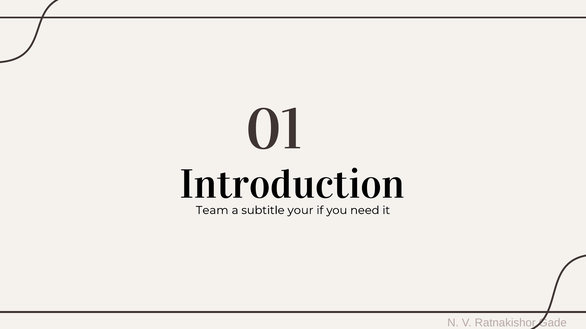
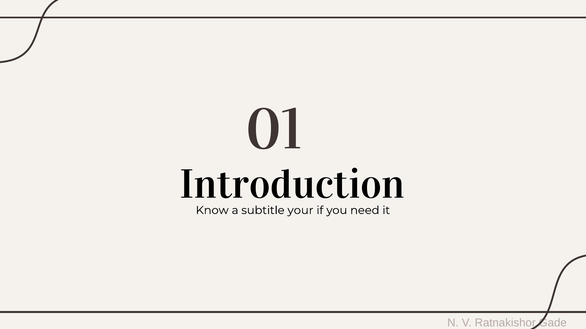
Team: Team -> Know (212, 211)
